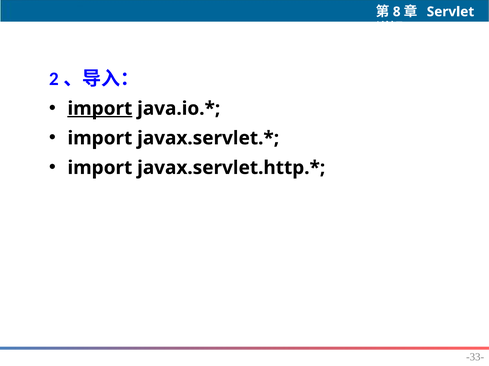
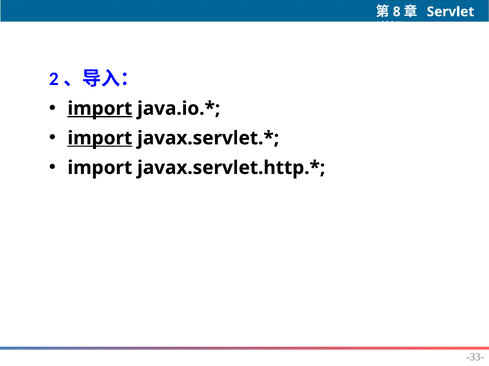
import underline: none -> present (100, 138)
